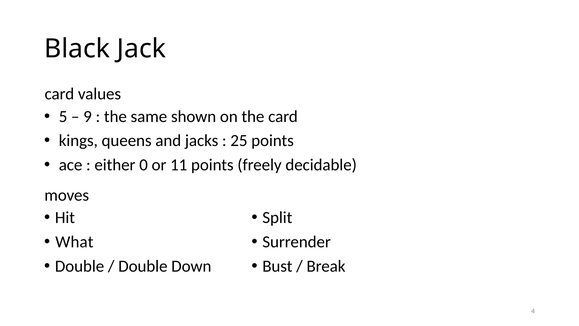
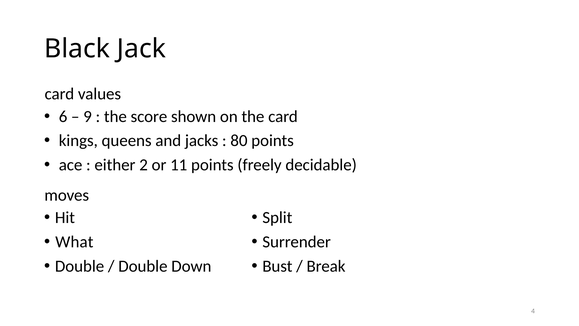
5: 5 -> 6 (63, 116)
same: same -> score (149, 116)
25: 25 -> 80 (239, 141)
0: 0 -> 2 (144, 165)
